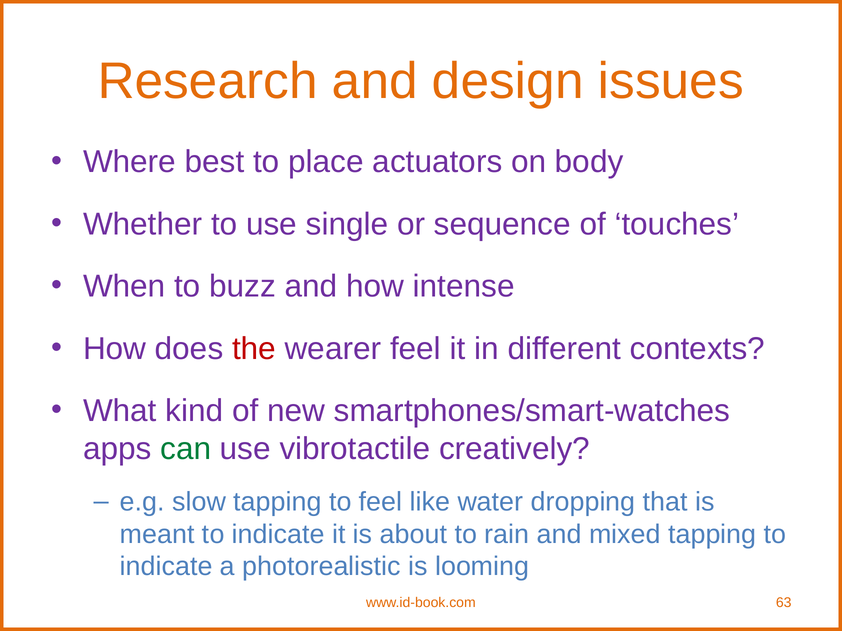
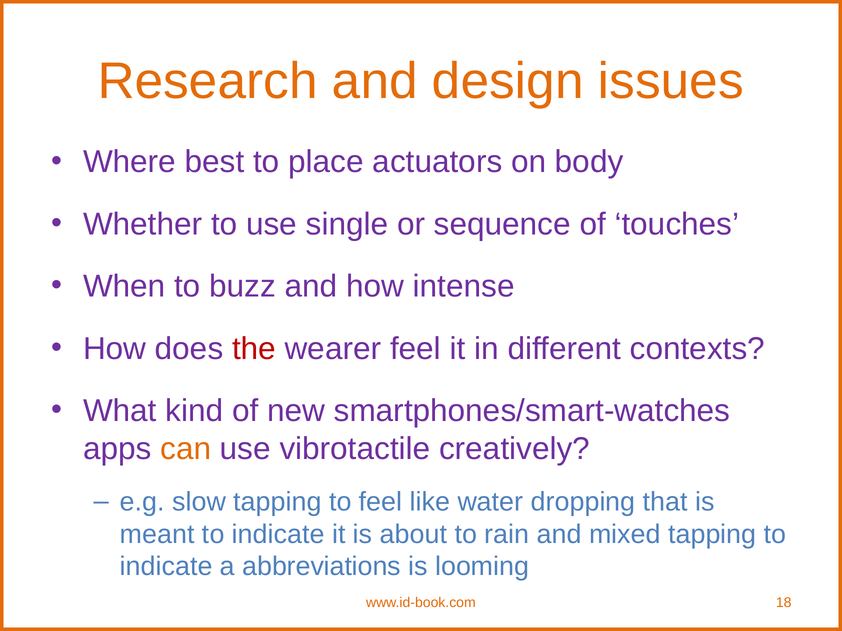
can colour: green -> orange (186, 449)
photorealistic: photorealistic -> abbreviations (322, 567)
63: 63 -> 18 (784, 603)
